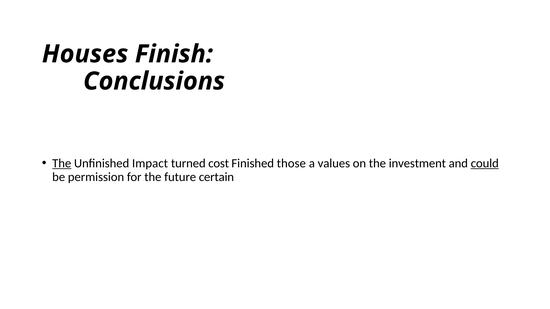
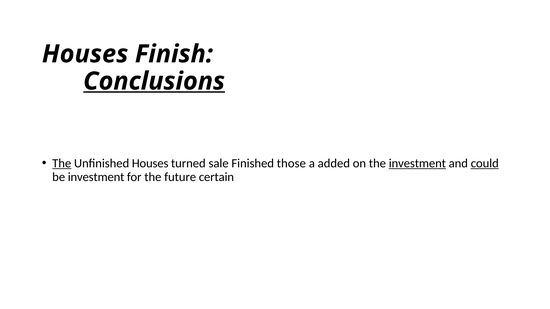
Conclusions underline: none -> present (154, 81)
Unfinished Impact: Impact -> Houses (150, 163)
cost: cost -> sale (219, 163)
values: values -> added (334, 163)
investment underline: none -> present (417, 163)
be permission: permission -> investment (96, 177)
